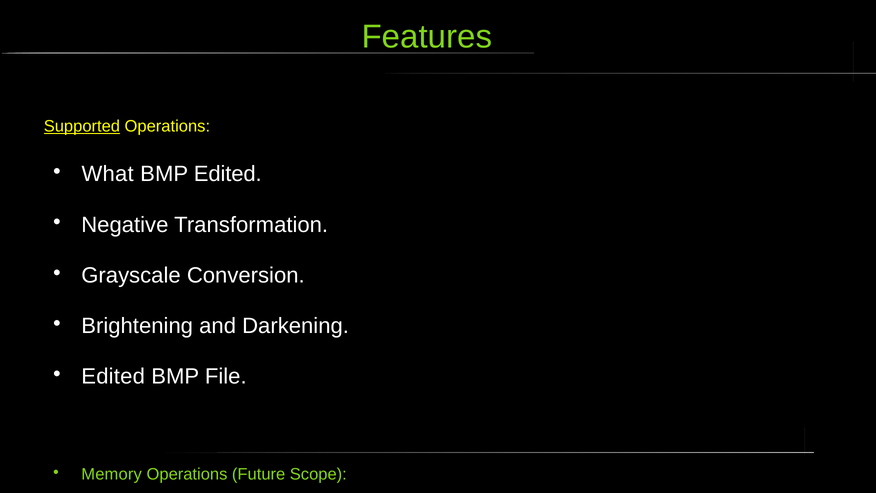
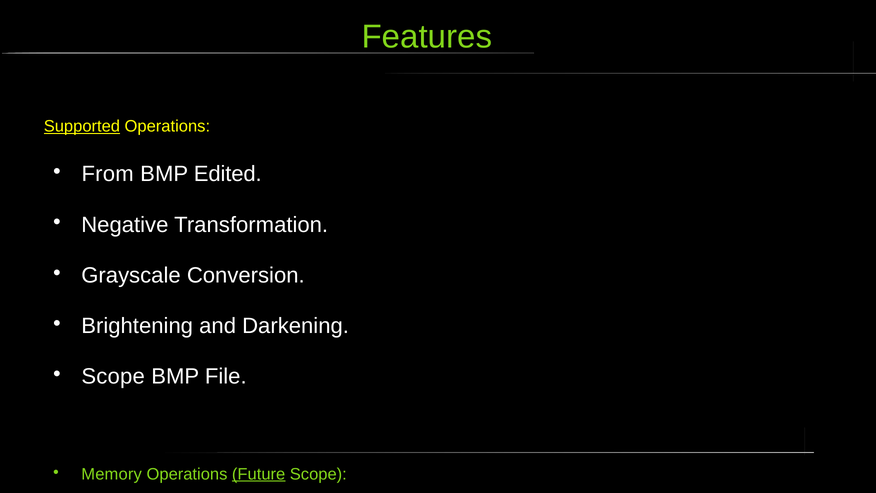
What: What -> From (108, 174)
Edited: Edited -> Scope (113, 376)
Future underline: none -> present (259, 474)
